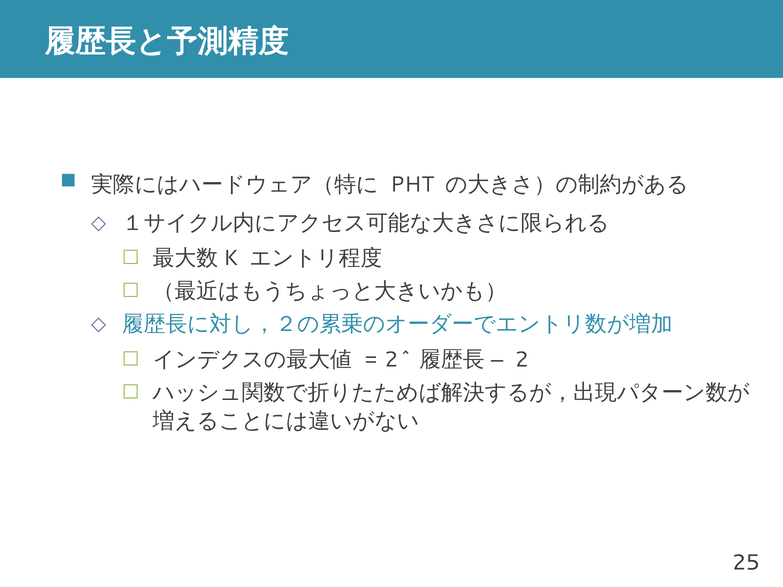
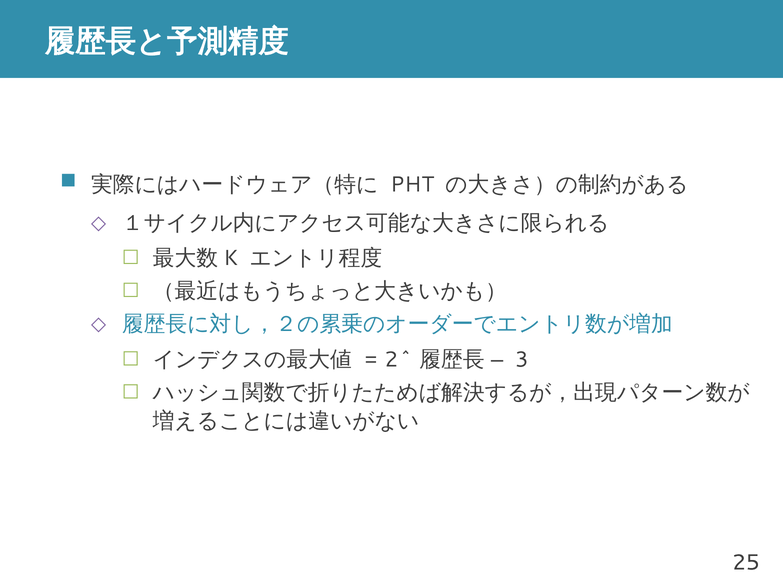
2: 2 -> 3 (522, 360)
